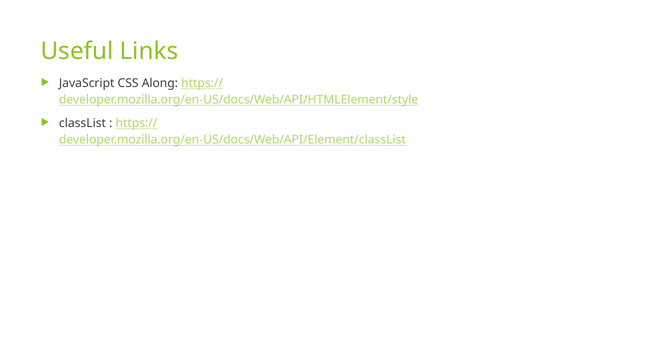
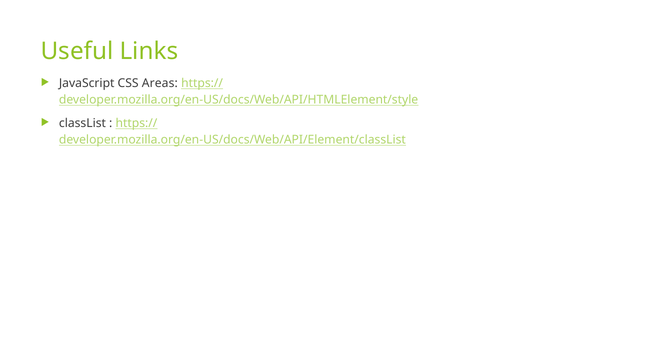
Along: Along -> Areas (160, 83)
